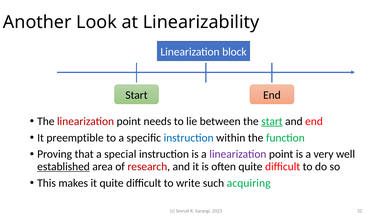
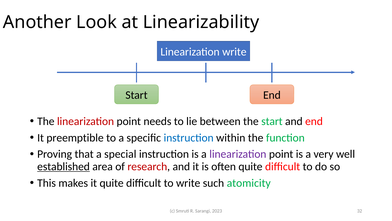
Linearization block: block -> write (234, 52)
start underline: present -> none (272, 121)
acquiring: acquiring -> atomicity (249, 183)
